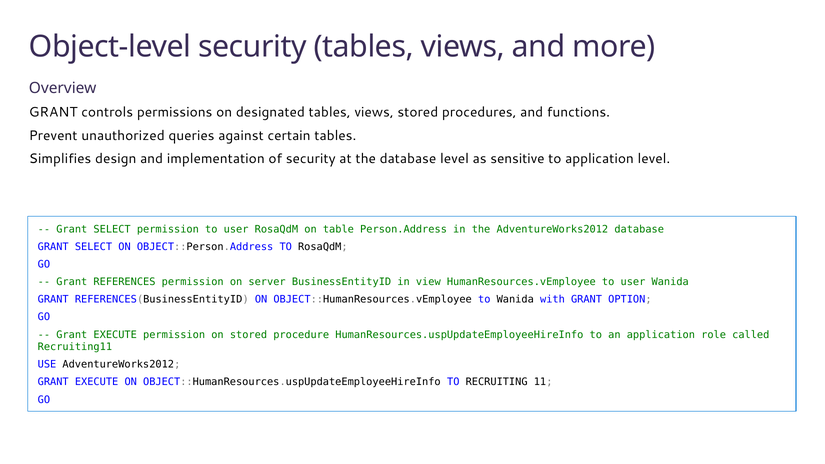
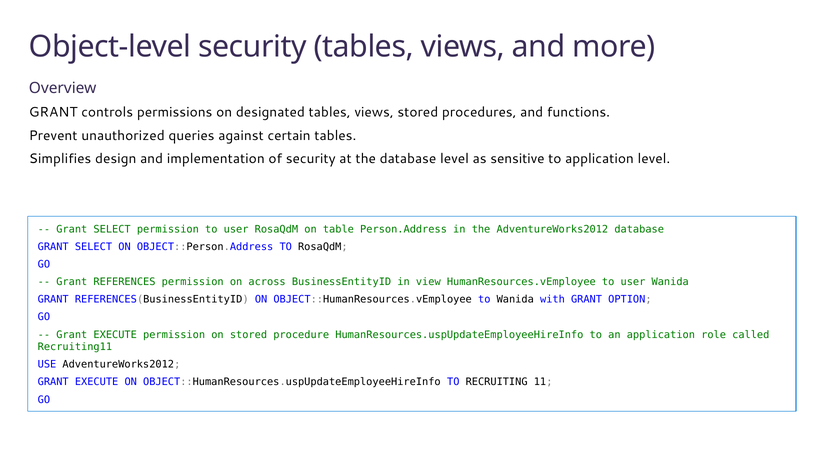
server: server -> across (267, 282)
